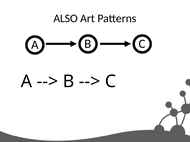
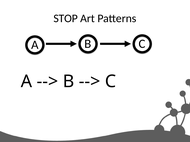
ALSO: ALSO -> STOP (66, 18)
